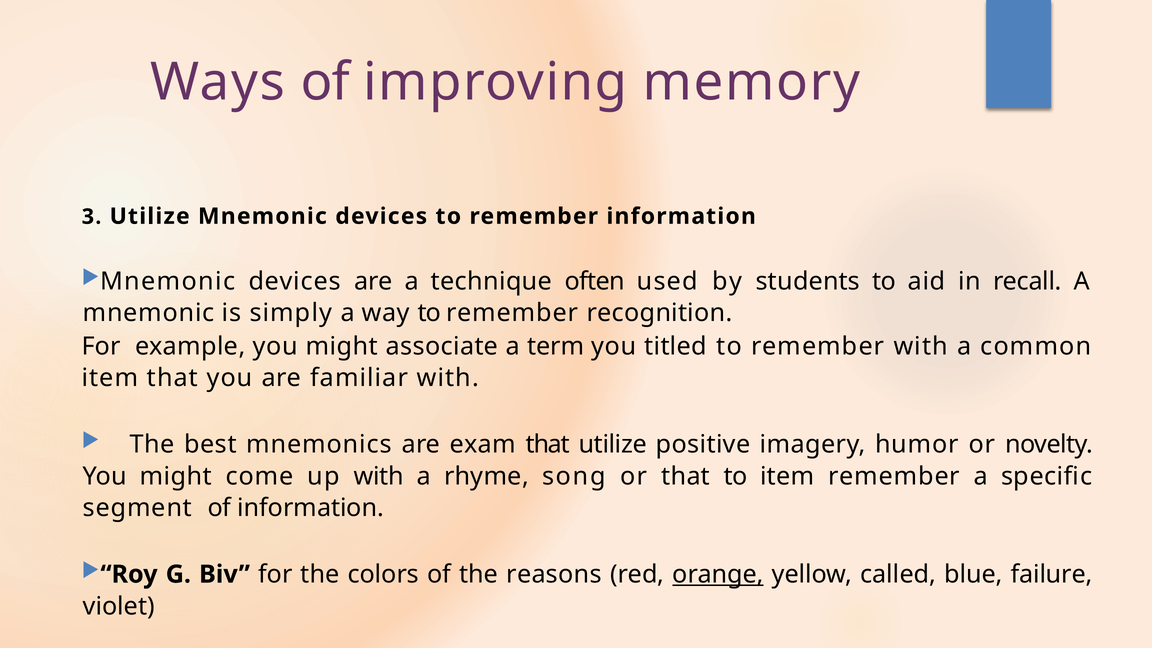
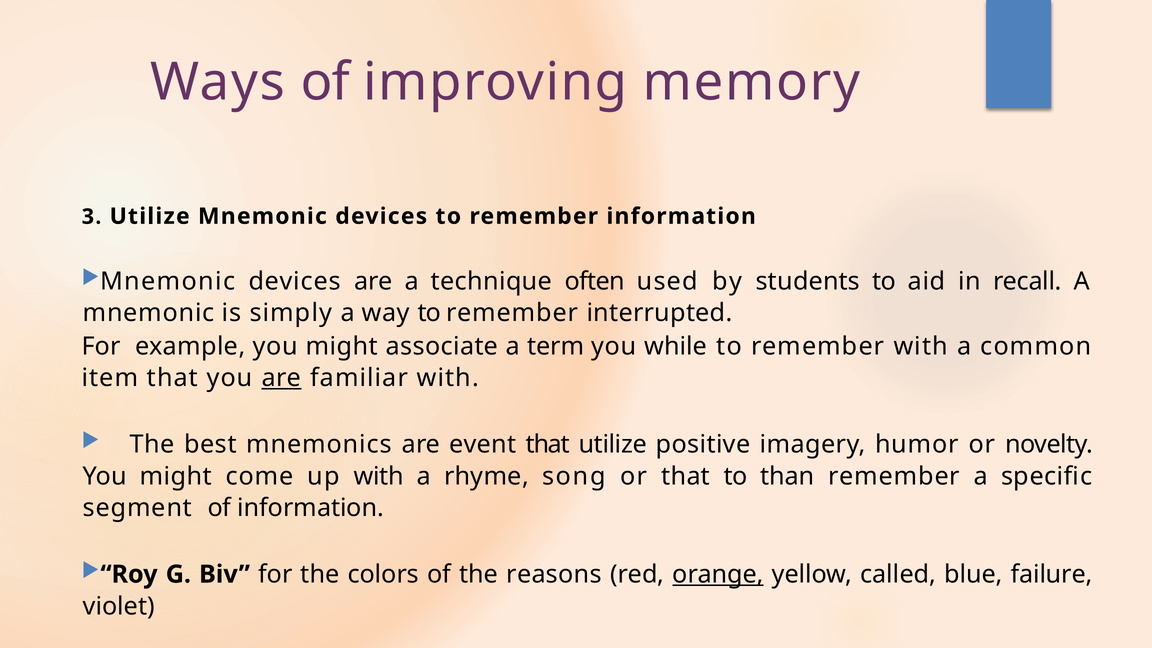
recognition: recognition -> interrupted (660, 313)
titled: titled -> while (676, 346)
are underline: none -> present (281, 378)
exam: exam -> event (483, 444)
to item: item -> than (787, 476)
